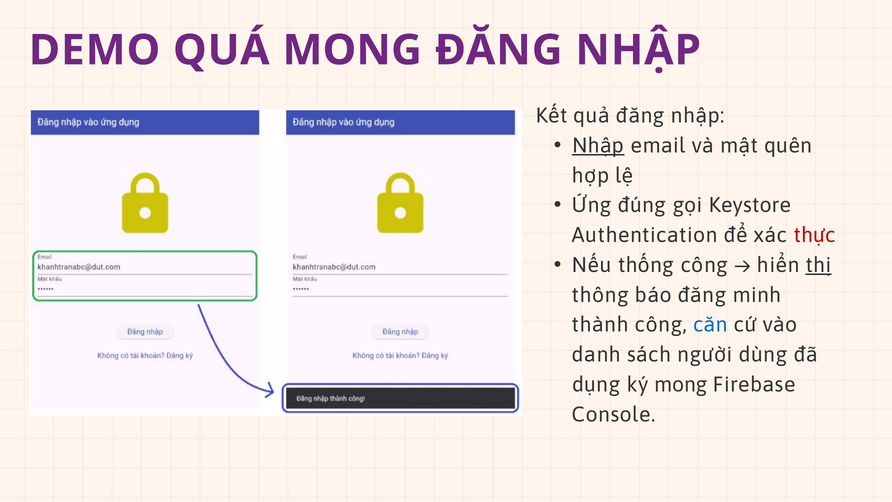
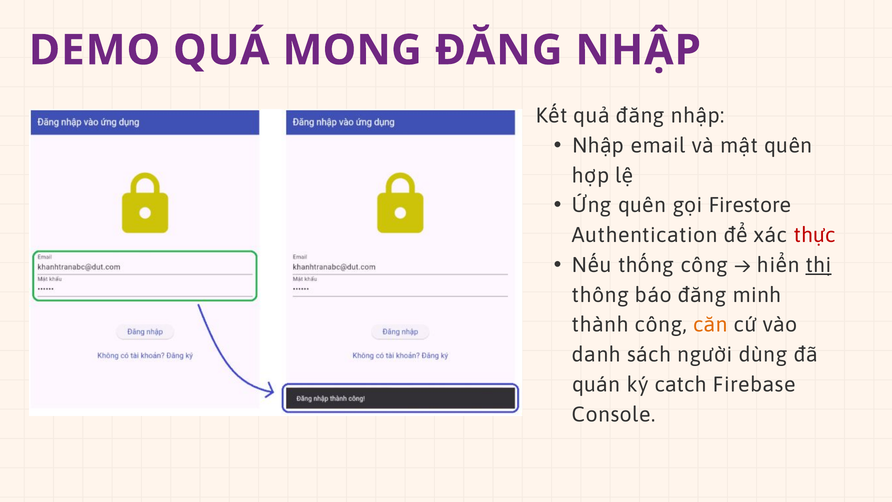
Nhập underline: present -> none (598, 146)
Ứng đúng: đúng -> quên (642, 205)
Keystore: Keystore -> Firestore (750, 205)
căn colour: blue -> orange (710, 325)
dụng: dụng -> quán (596, 384)
ký mong: mong -> catch (681, 384)
